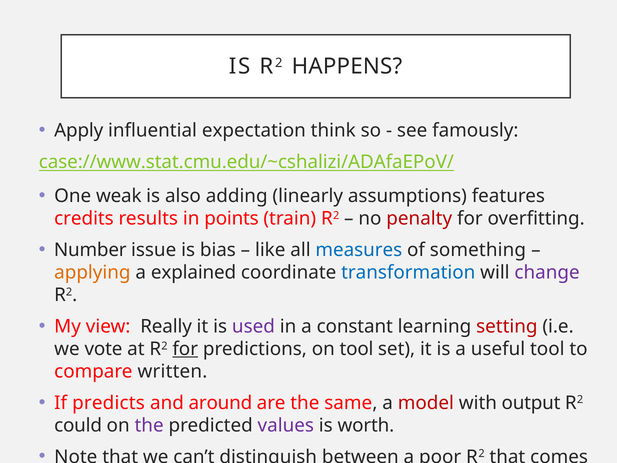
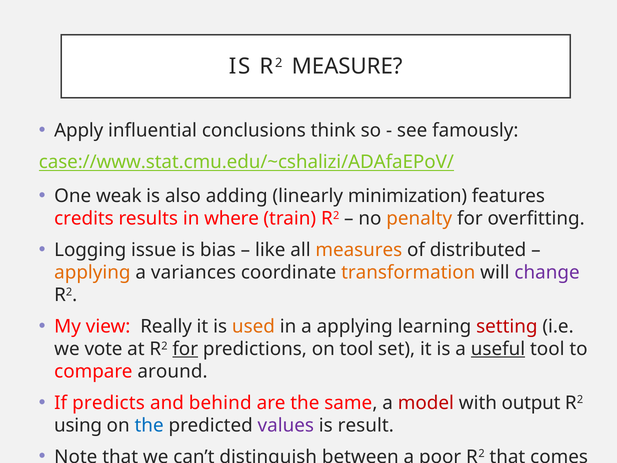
HAPPENS: HAPPENS -> MEASURE (347, 66)
expectation: expectation -> conclusions (254, 130)
assumptions: assumptions -> minimization (407, 196)
points: points -> where (232, 219)
penalty colour: red -> orange (419, 219)
Number: Number -> Logging (90, 250)
measures colour: blue -> orange (359, 250)
something: something -> distributed (478, 250)
explained: explained -> variances (193, 272)
transformation colour: blue -> orange (408, 272)
used colour: purple -> orange (253, 326)
a constant: constant -> applying (355, 326)
useful underline: none -> present (498, 349)
written: written -> around (173, 372)
around: around -> behind (220, 403)
could: could -> using (78, 425)
the colour: purple -> blue (149, 425)
worth: worth -> result (366, 425)
